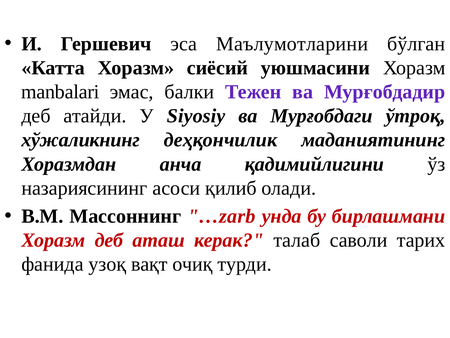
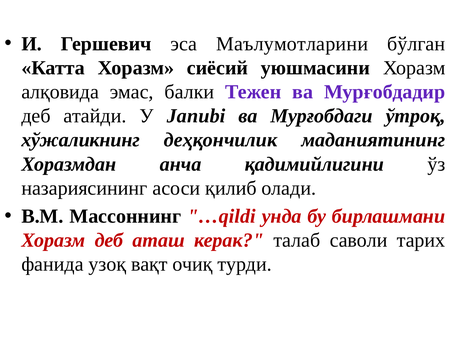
manbalari: manbalari -> алқовида (60, 92)
Siyosiy: Siyosiy -> Janubi (196, 116)
…zarb: …zarb -> …qildi (222, 216)
